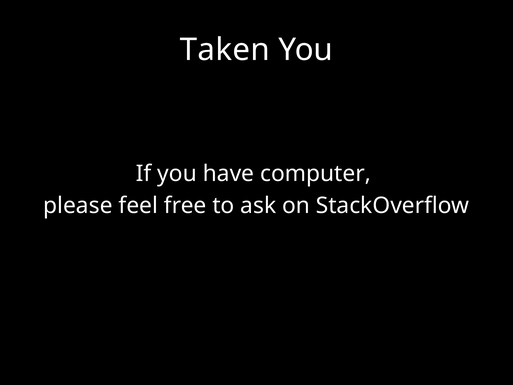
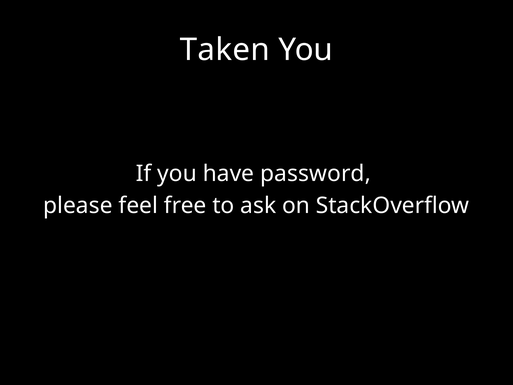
computer: computer -> password (315, 173)
